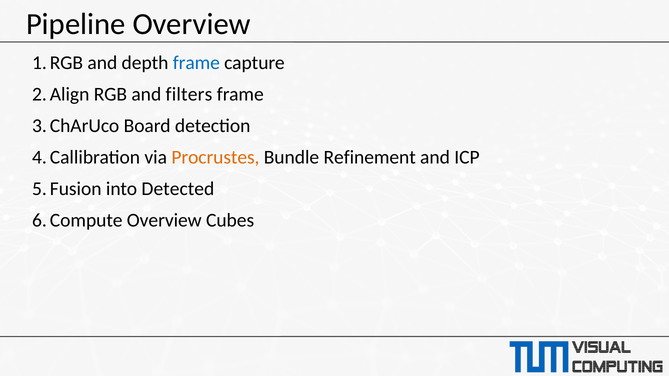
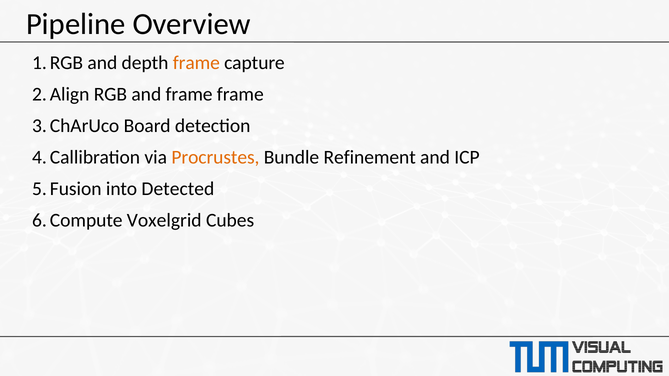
frame colour: blue -> orange (196, 63)
and filters: filters -> frame (189, 94)
Overview: Overview -> Voxelgrid (164, 220)
